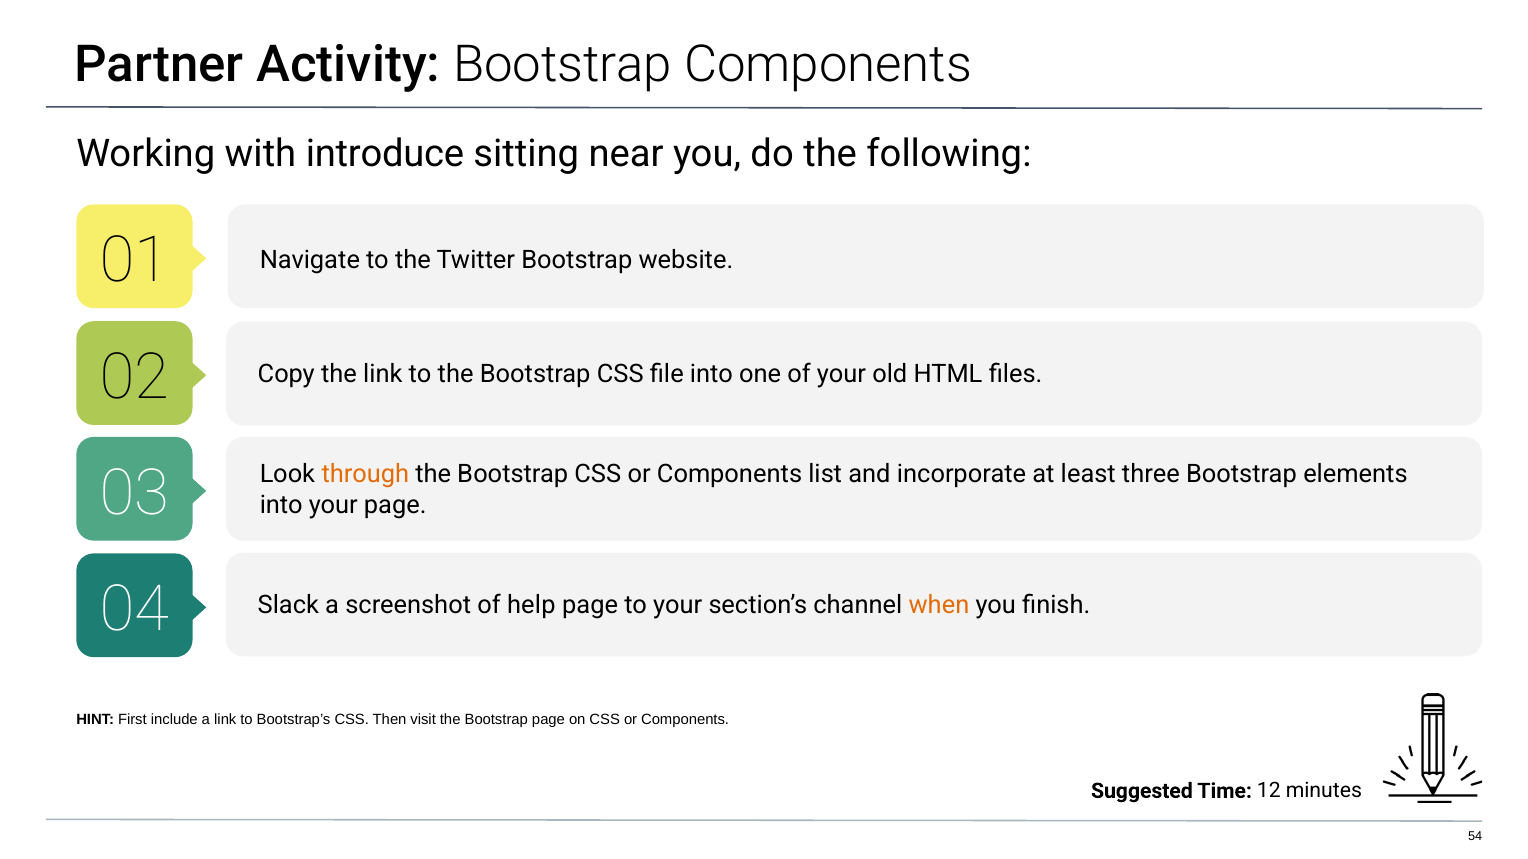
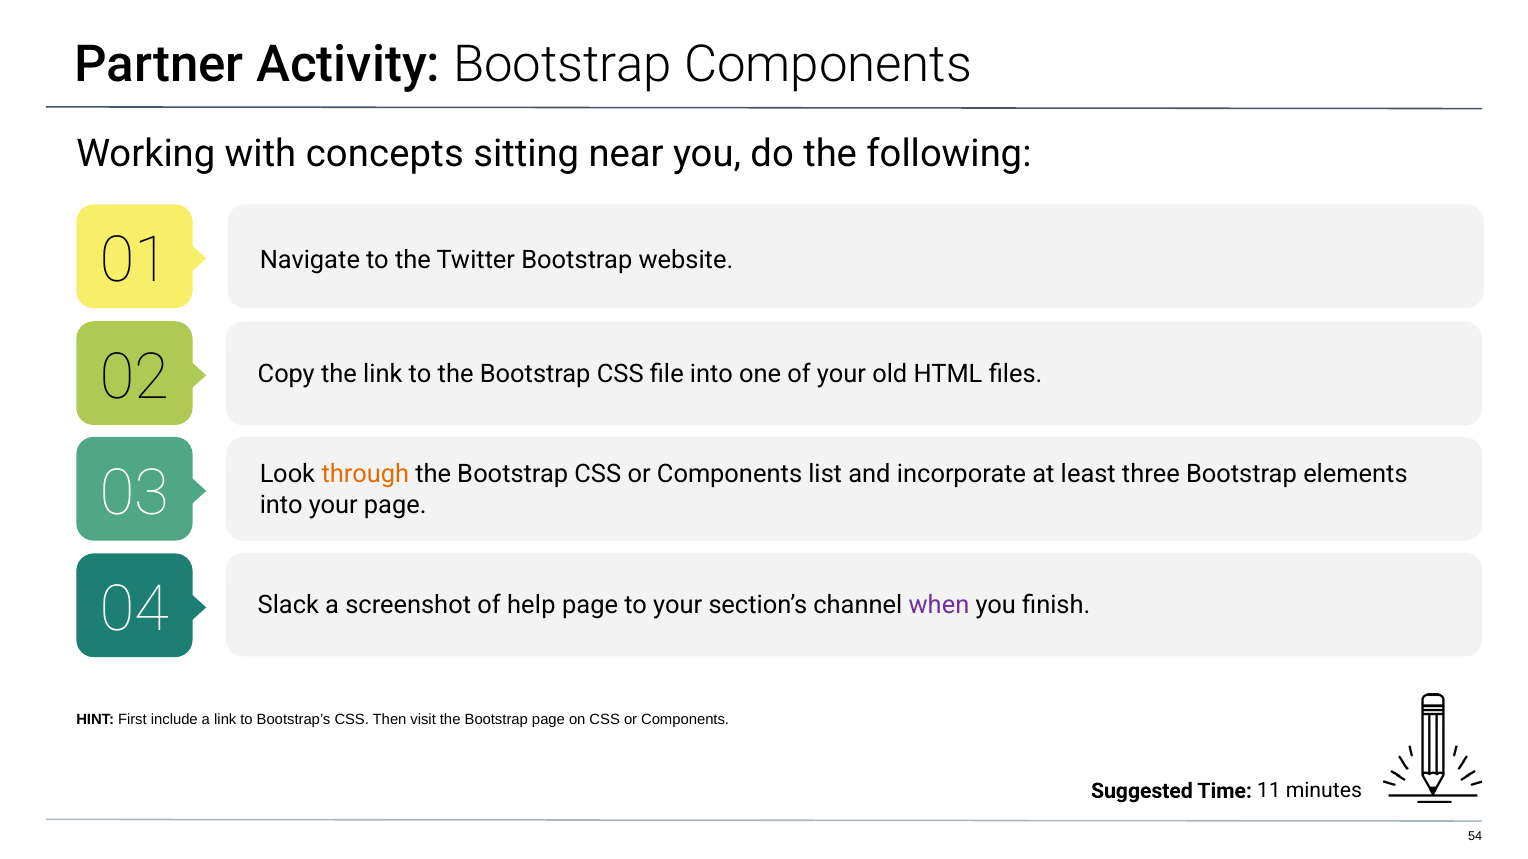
introduce: introduce -> concepts (385, 154)
when colour: orange -> purple (939, 605)
12: 12 -> 11 (1269, 791)
